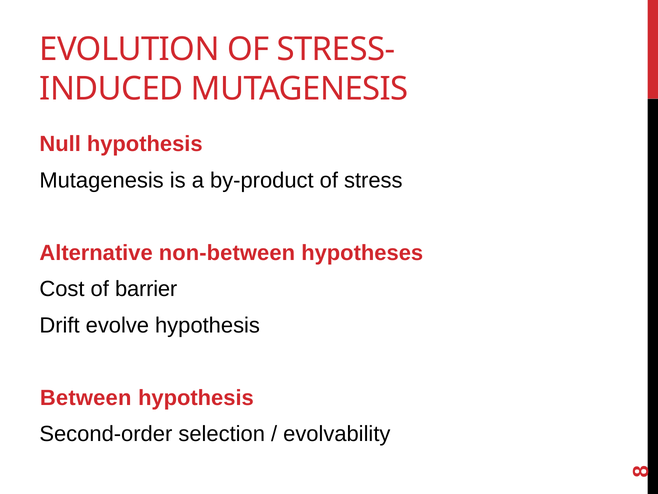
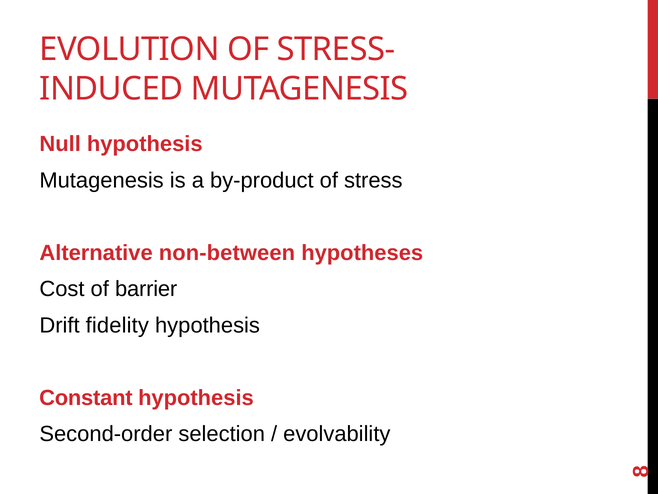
evolve: evolve -> fidelity (117, 325)
Between: Between -> Constant (86, 397)
